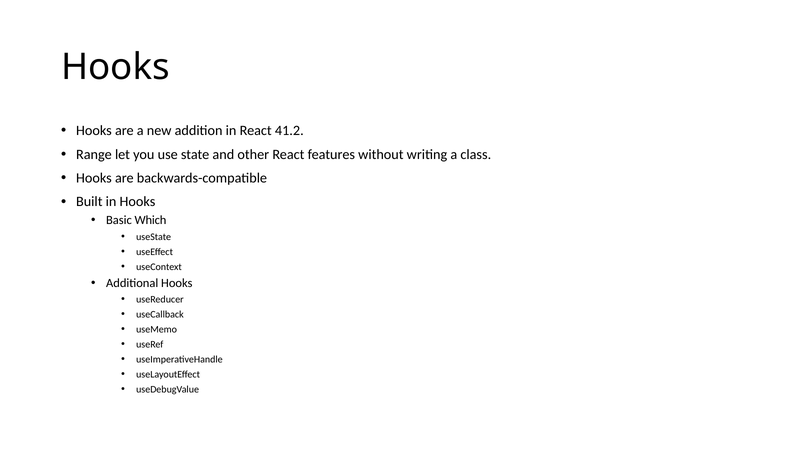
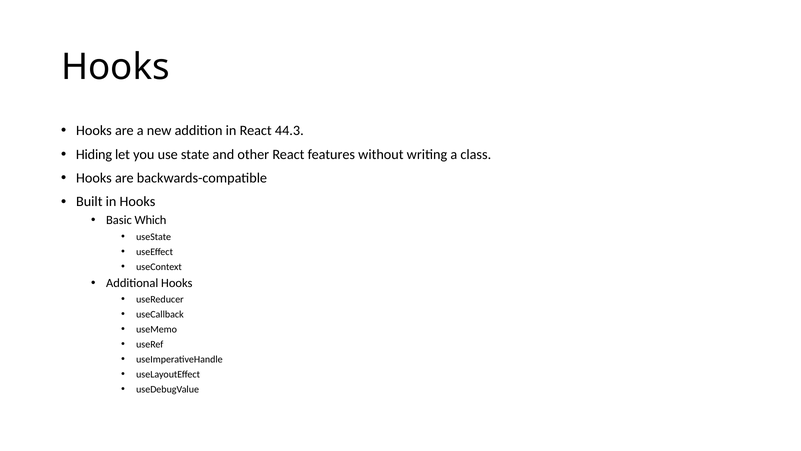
41.2: 41.2 -> 44.3 (289, 131)
Range: Range -> Hiding (94, 154)
